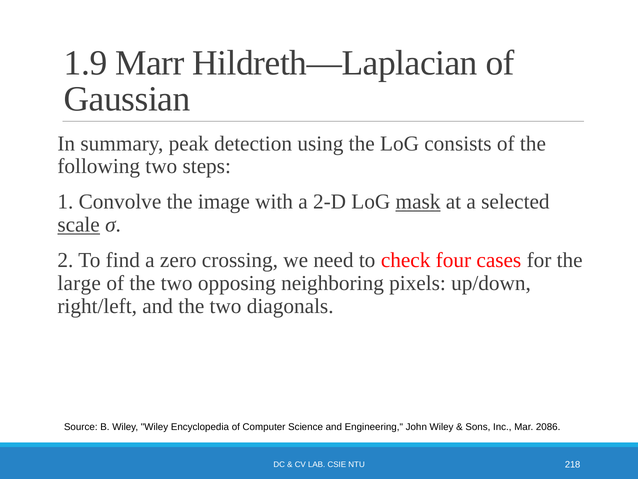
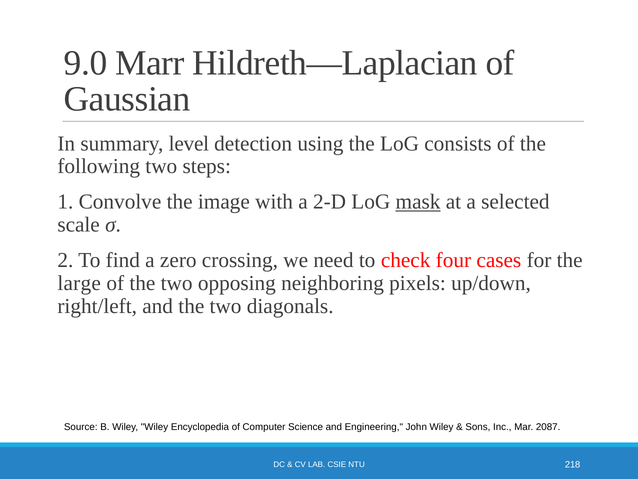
1.9: 1.9 -> 9.0 (86, 63)
peak: peak -> level (189, 143)
scale underline: present -> none (79, 225)
2086: 2086 -> 2087 (548, 427)
